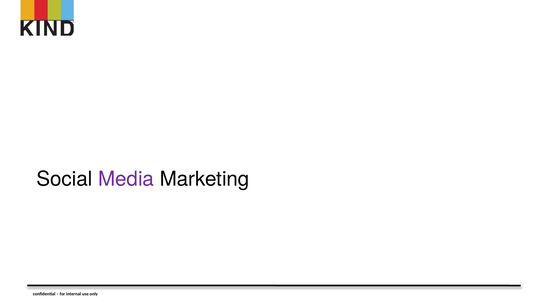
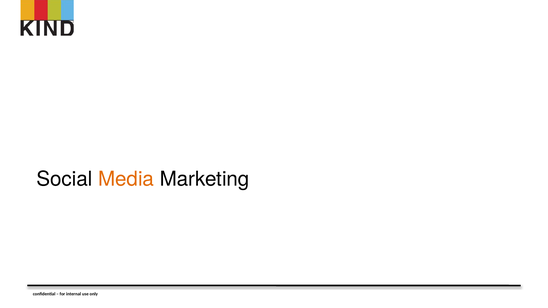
Media colour: purple -> orange (126, 179)
